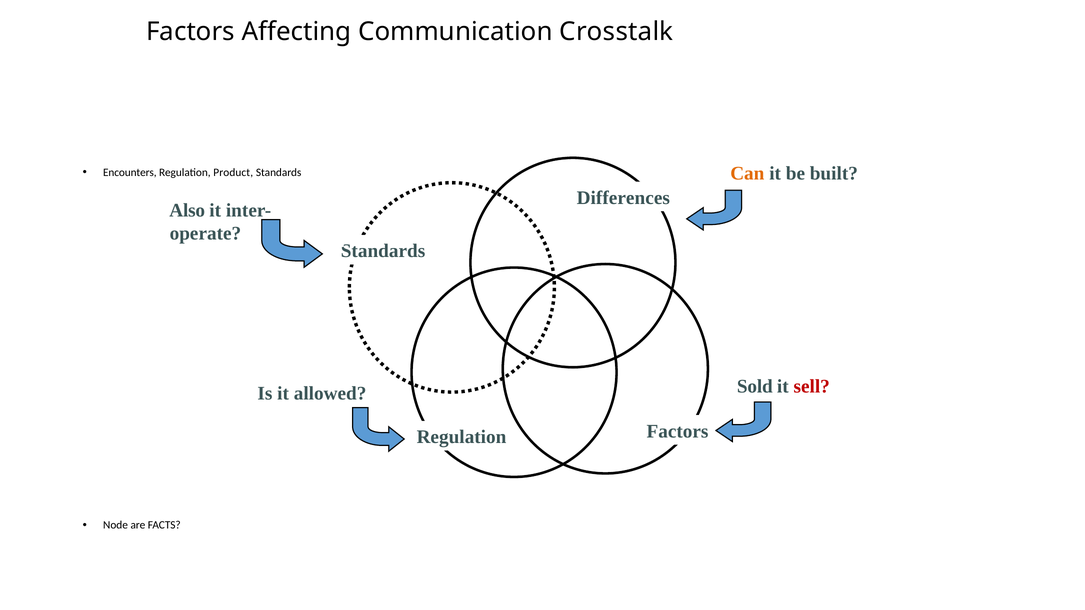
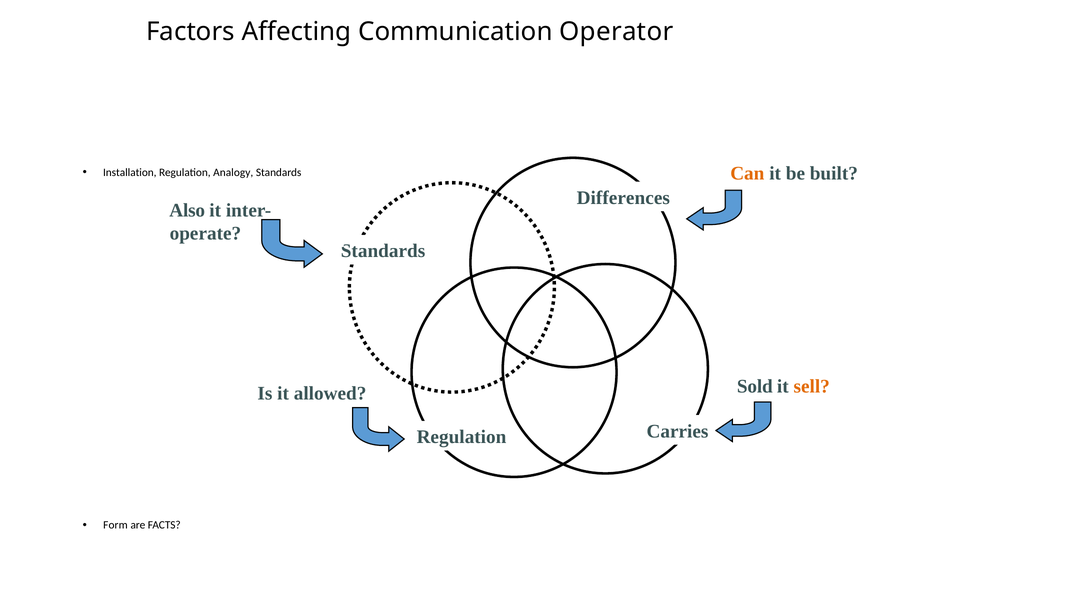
Crosstalk: Crosstalk -> Operator (616, 32)
Encounters: Encounters -> Installation (130, 173)
Product: Product -> Analogy (233, 173)
sell colour: red -> orange (812, 387)
Regulation Factors: Factors -> Carries (678, 431)
Node: Node -> Form (115, 525)
